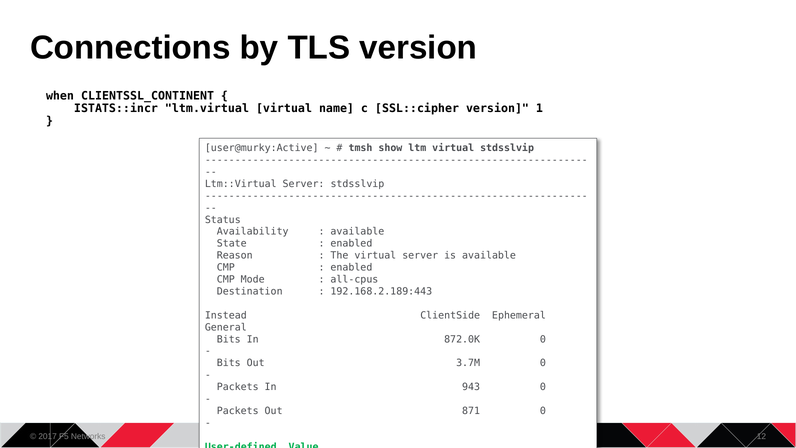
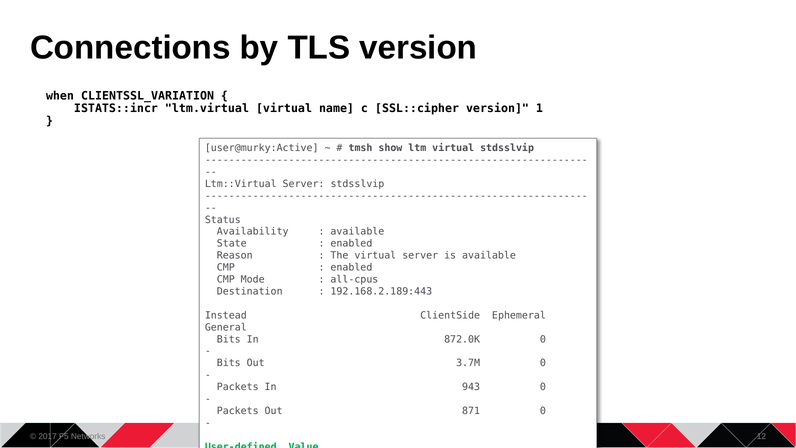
CLIENTSSL_CONTINENT: CLIENTSSL_CONTINENT -> CLIENTSSL_VARIATION (148, 96)
